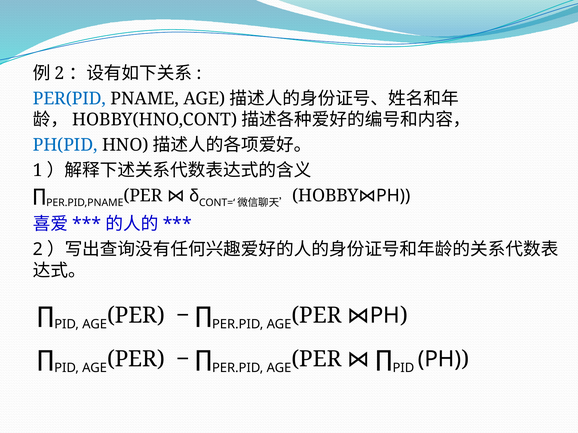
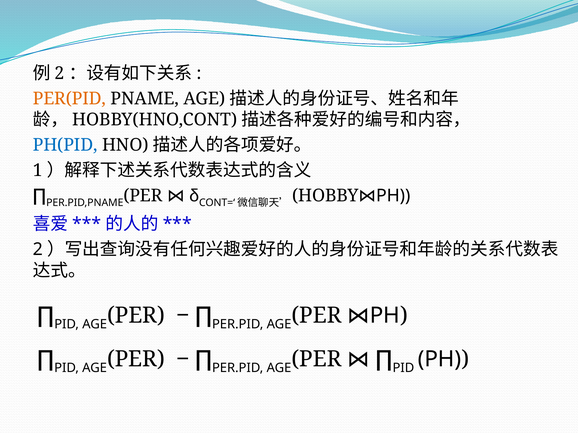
PER(PID colour: blue -> orange (69, 99)
